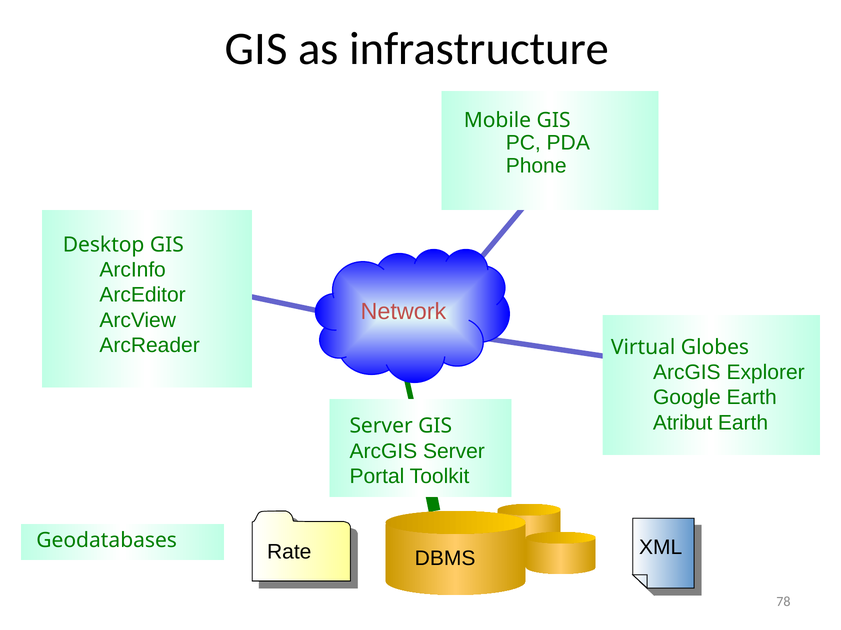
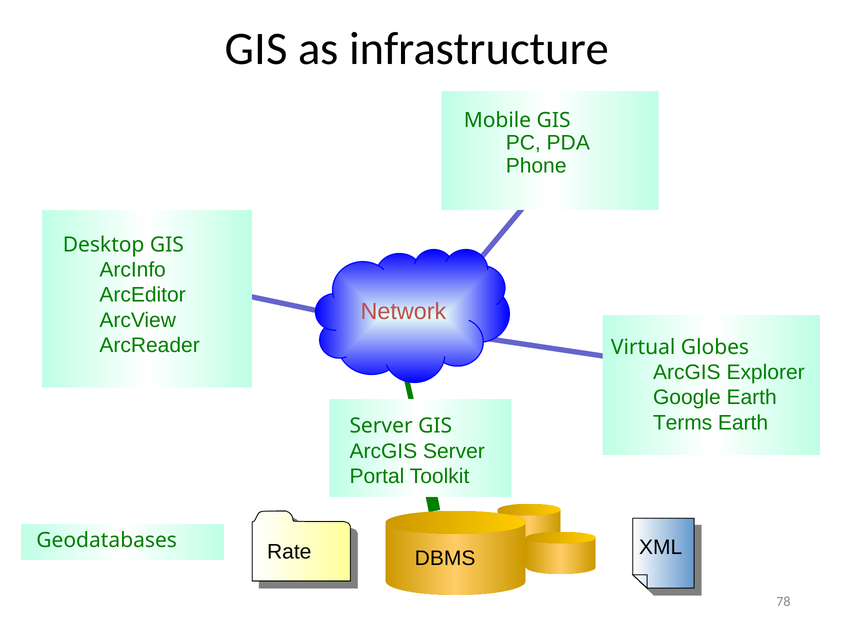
Atribut: Atribut -> Terms (683, 423)
